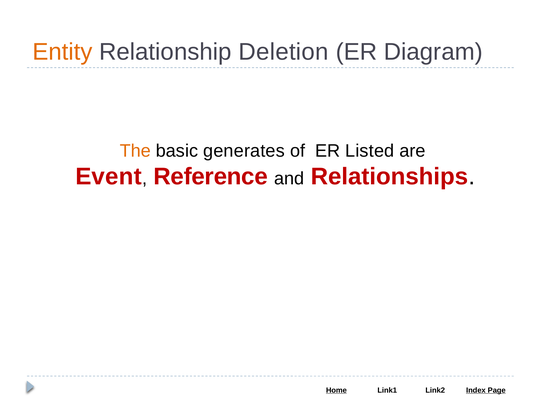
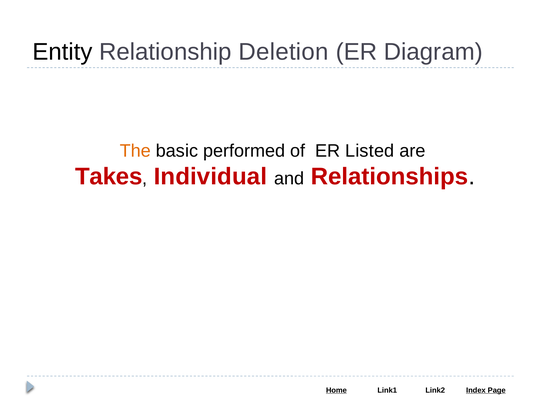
Entity colour: orange -> black (62, 52)
generates: generates -> performed (244, 151)
Event: Event -> Takes (109, 176)
Reference: Reference -> Individual (210, 176)
